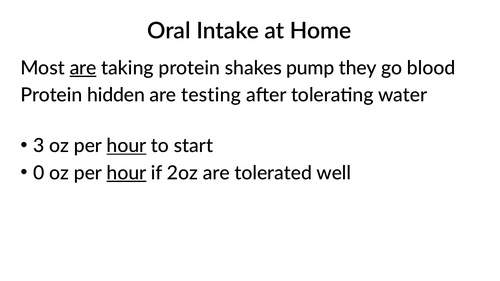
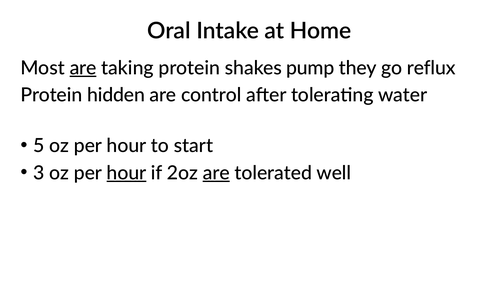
blood: blood -> reflux (431, 68)
testing: testing -> control (211, 95)
3: 3 -> 5 (39, 146)
hour underline: present -> none (126, 146)
0: 0 -> 3 (39, 173)
are underline: none -> present (216, 173)
